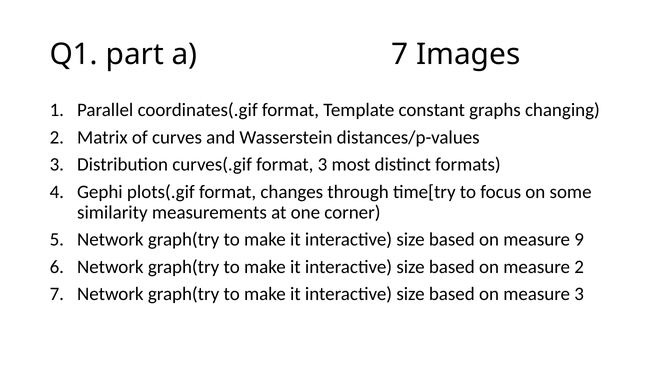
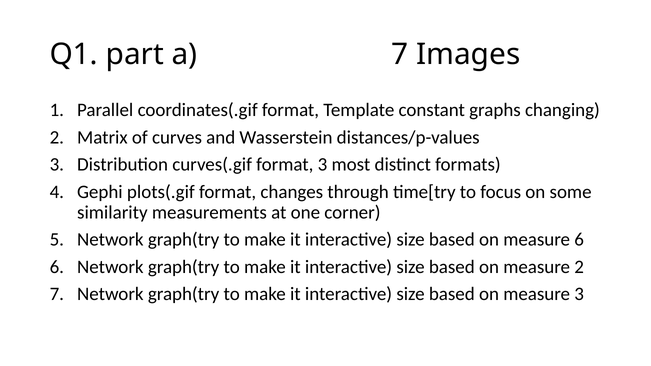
measure 9: 9 -> 6 (579, 240)
